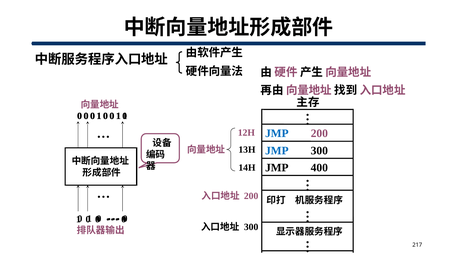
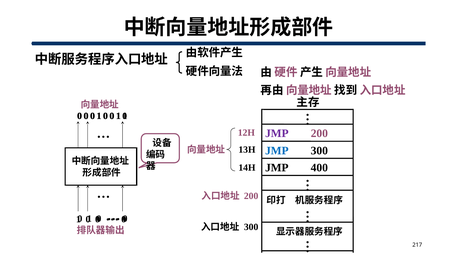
JMP colour: blue -> purple (277, 134)
